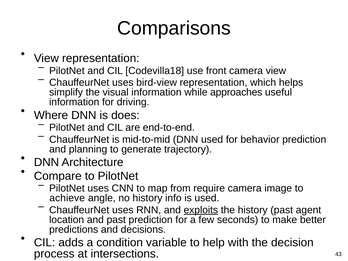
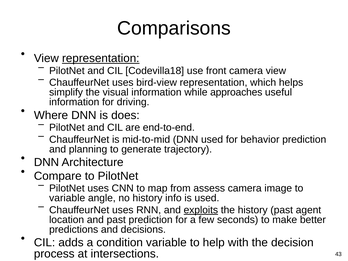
representation underline: none -> present (101, 58)
require: require -> assess (209, 188)
achieve: achieve -> variable (67, 198)
